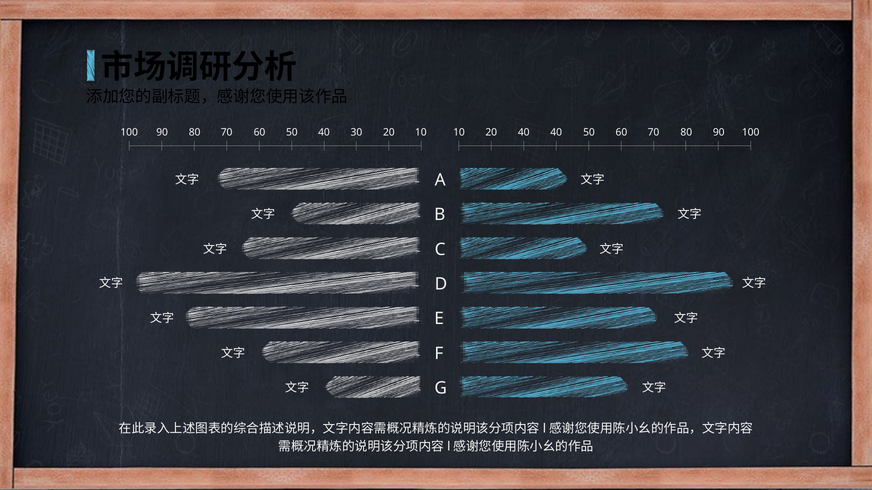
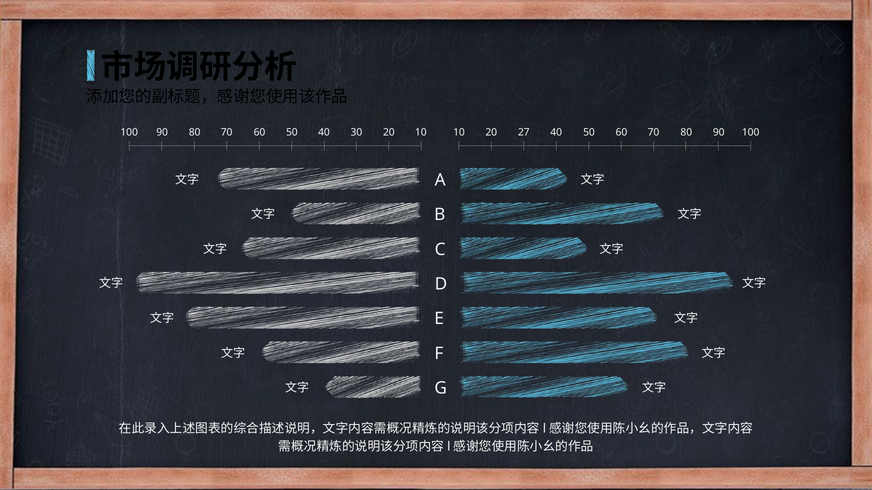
20 40: 40 -> 27 (524, 132)
